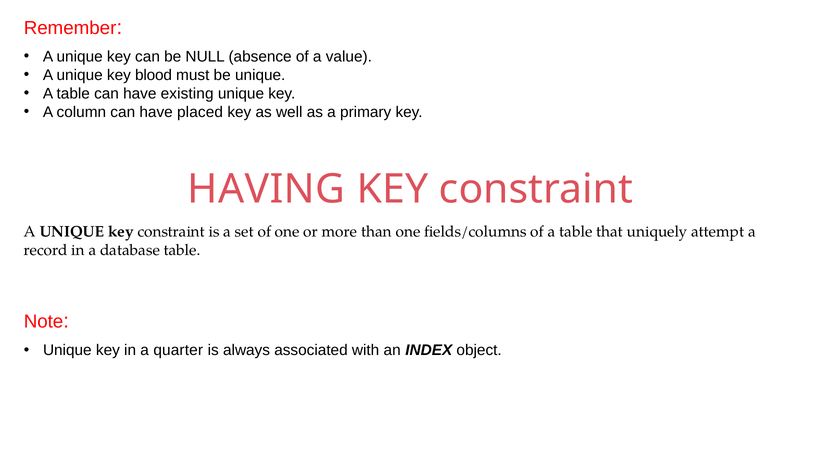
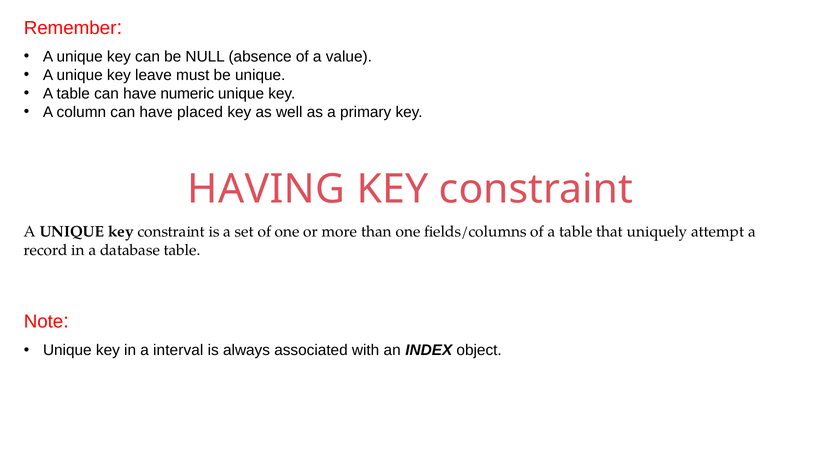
blood: blood -> leave (153, 75)
existing: existing -> numeric (187, 94)
quarter: quarter -> interval (178, 351)
